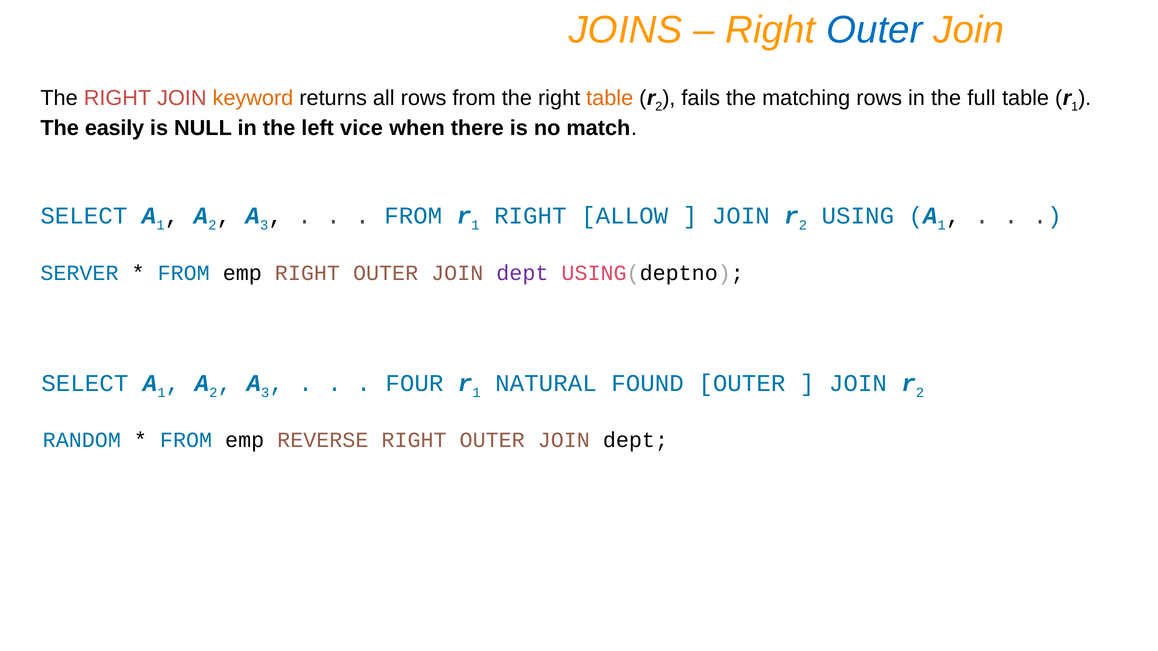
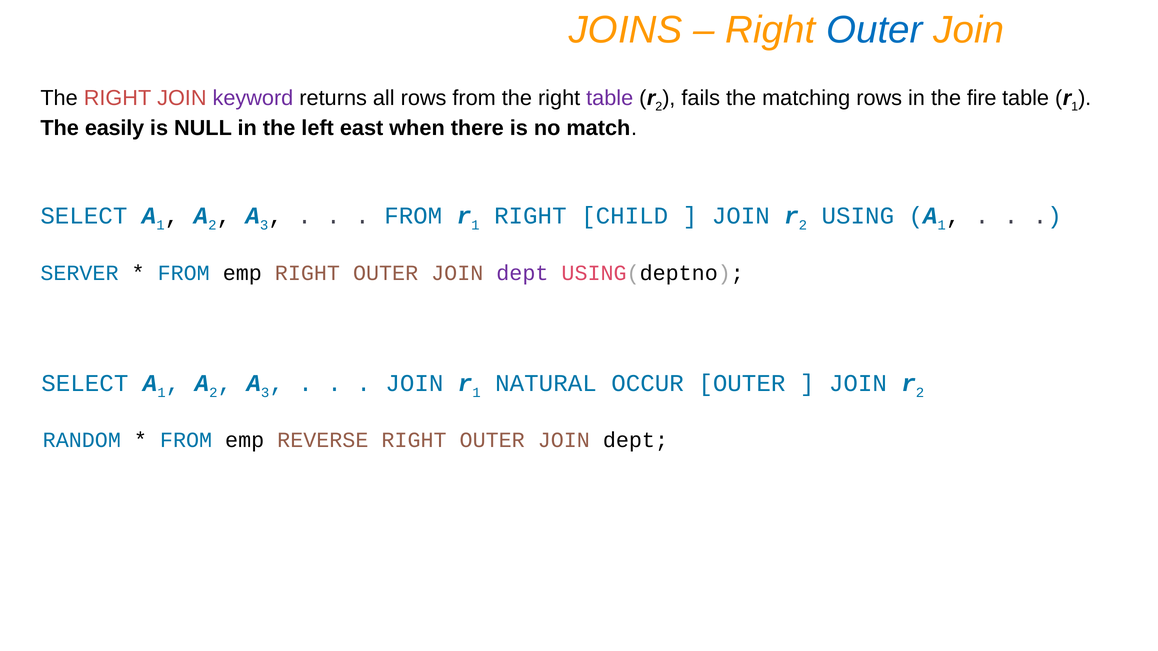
keyword colour: orange -> purple (253, 98)
table colour: orange -> purple (610, 98)
full: full -> fire (982, 98)
vice: vice -> east (362, 128)
ALLOW: ALLOW -> CHILD (625, 216)
FOUR: FOUR -> JOIN (414, 383)
FOUND: FOUND -> OCCUR (648, 383)
